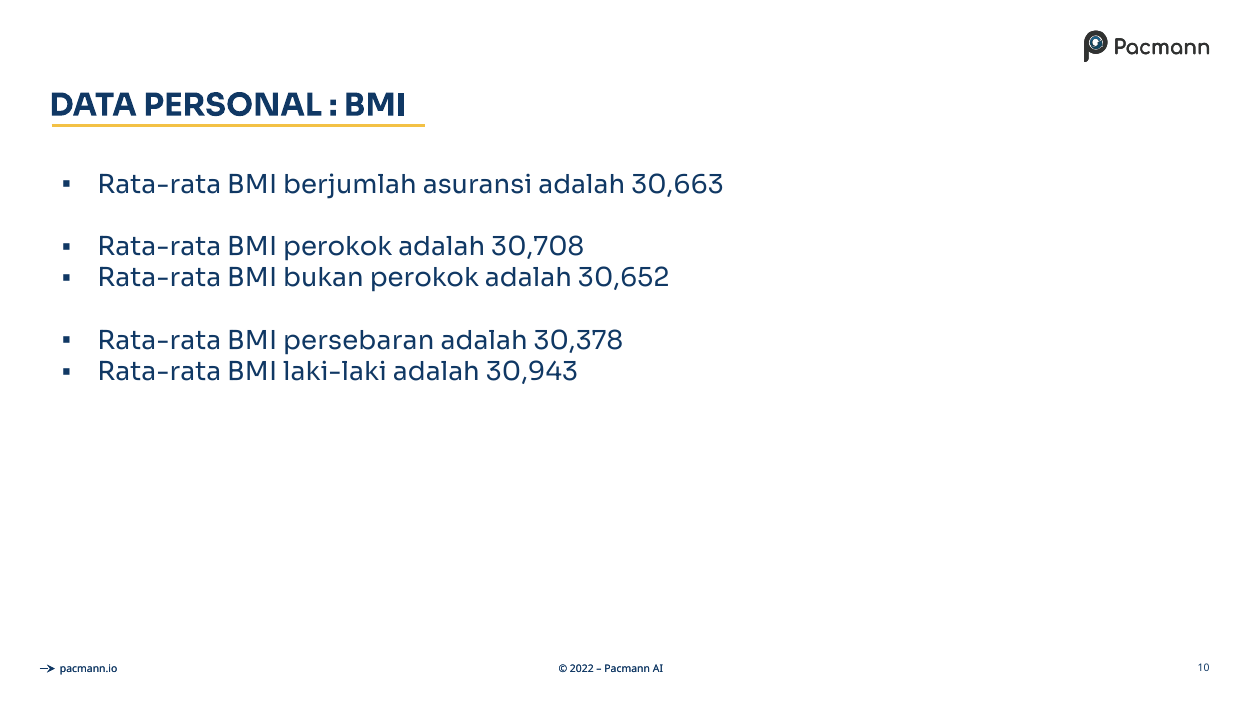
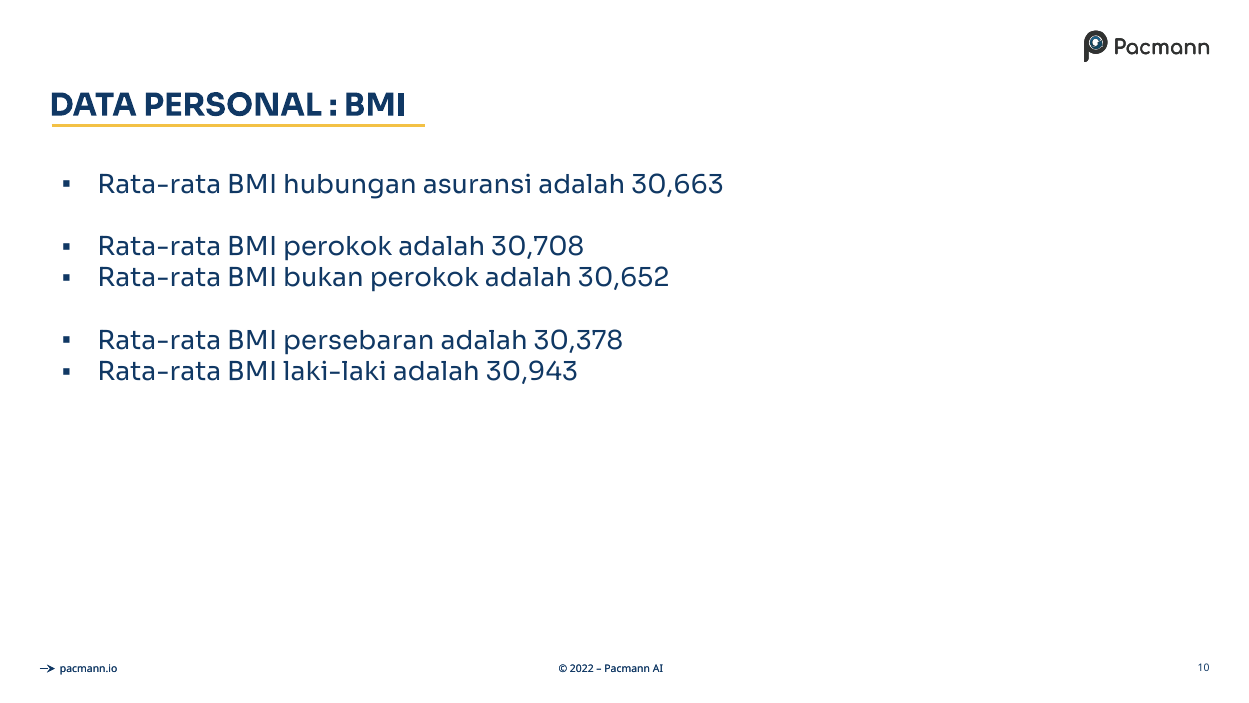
berjumlah: berjumlah -> hubungan (350, 184)
